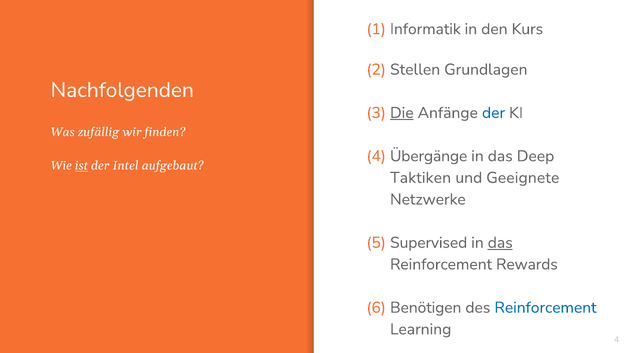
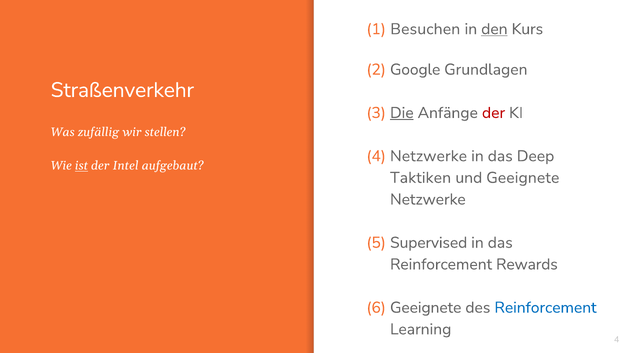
Informatik: Informatik -> Besuchen (425, 29)
den underline: none -> present (494, 29)
Stellen: Stellen -> Google (415, 70)
Nachfolgenden: Nachfolgenden -> Straßenverkehr (122, 90)
der colour: blue -> red (494, 113)
finden: finden -> stellen (165, 132)
4 Übergänge: Übergänge -> Netzwerke (429, 156)
das underline: present -> none (500, 243)
Benötigen: Benötigen -> Geeignete (426, 308)
